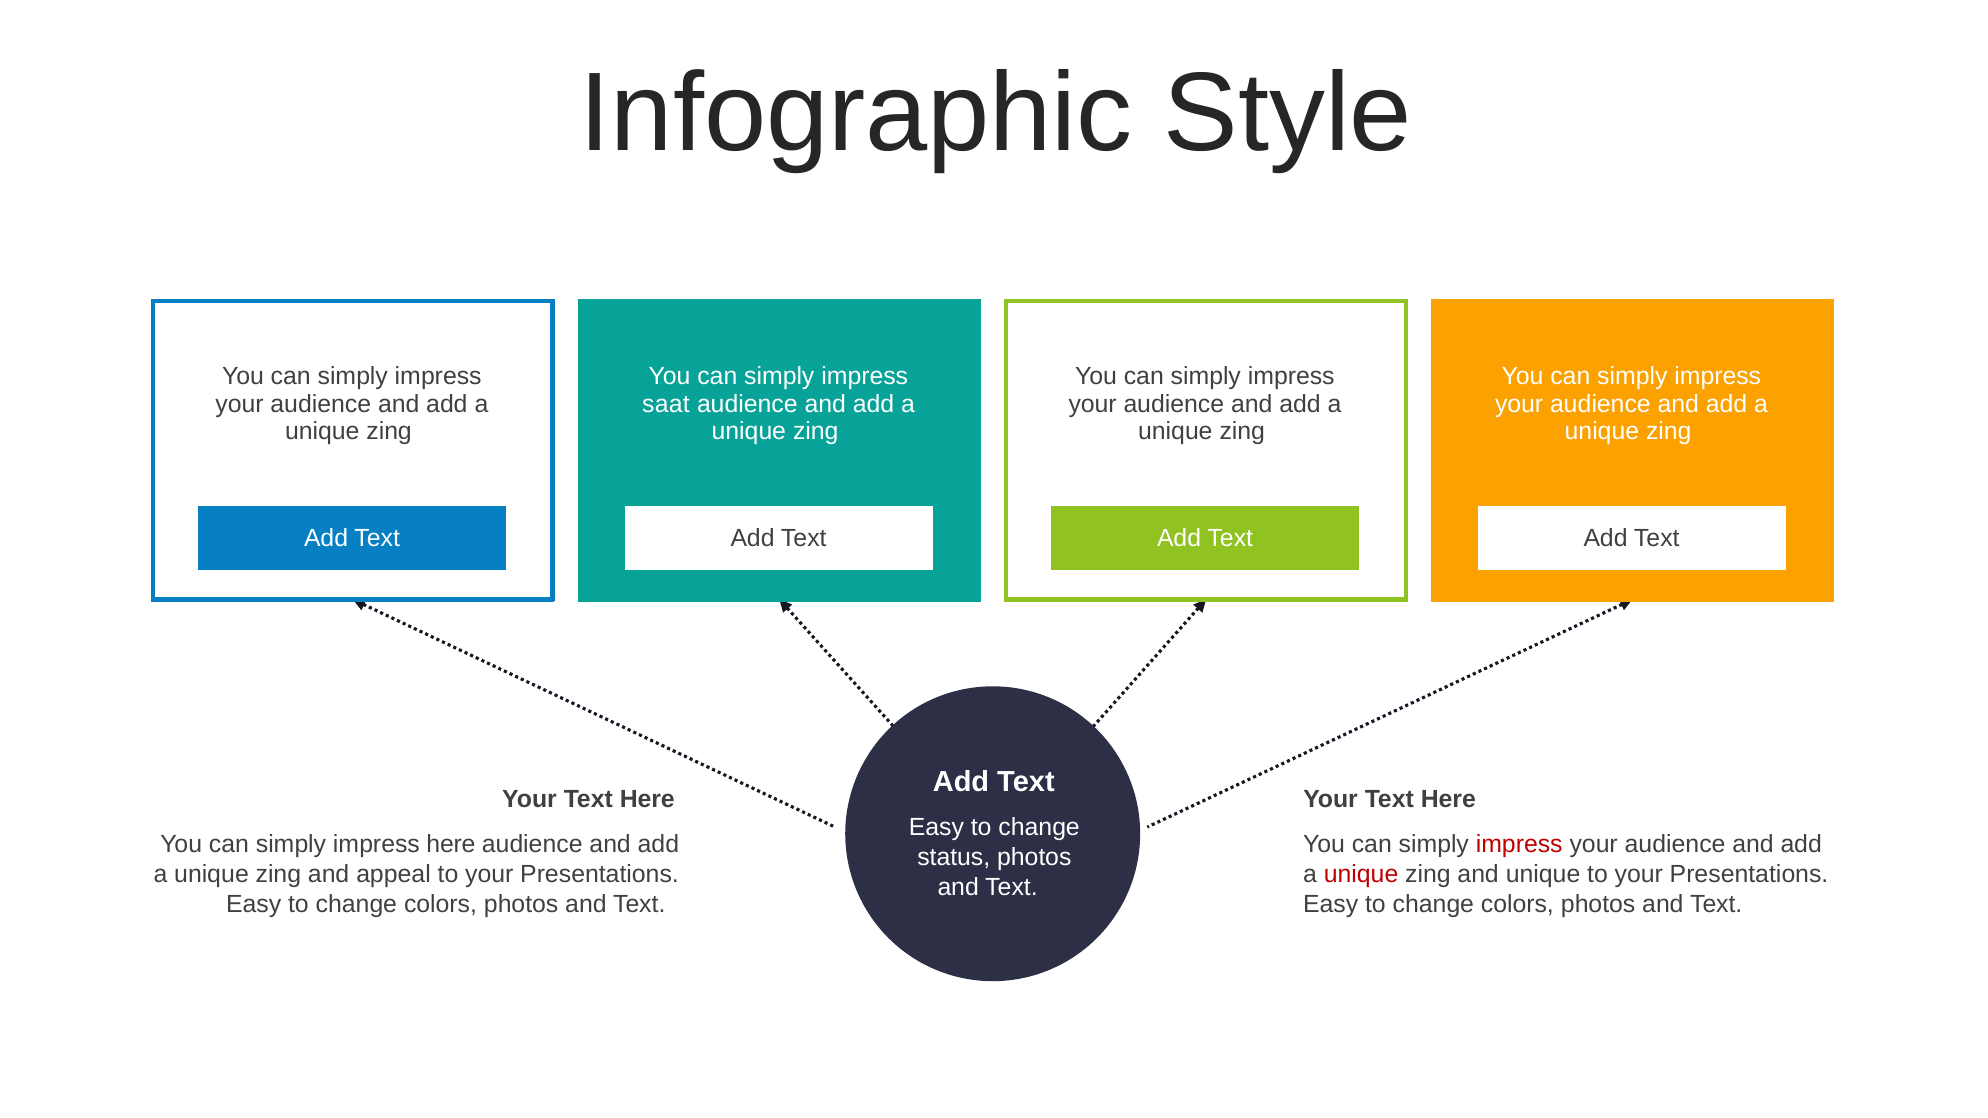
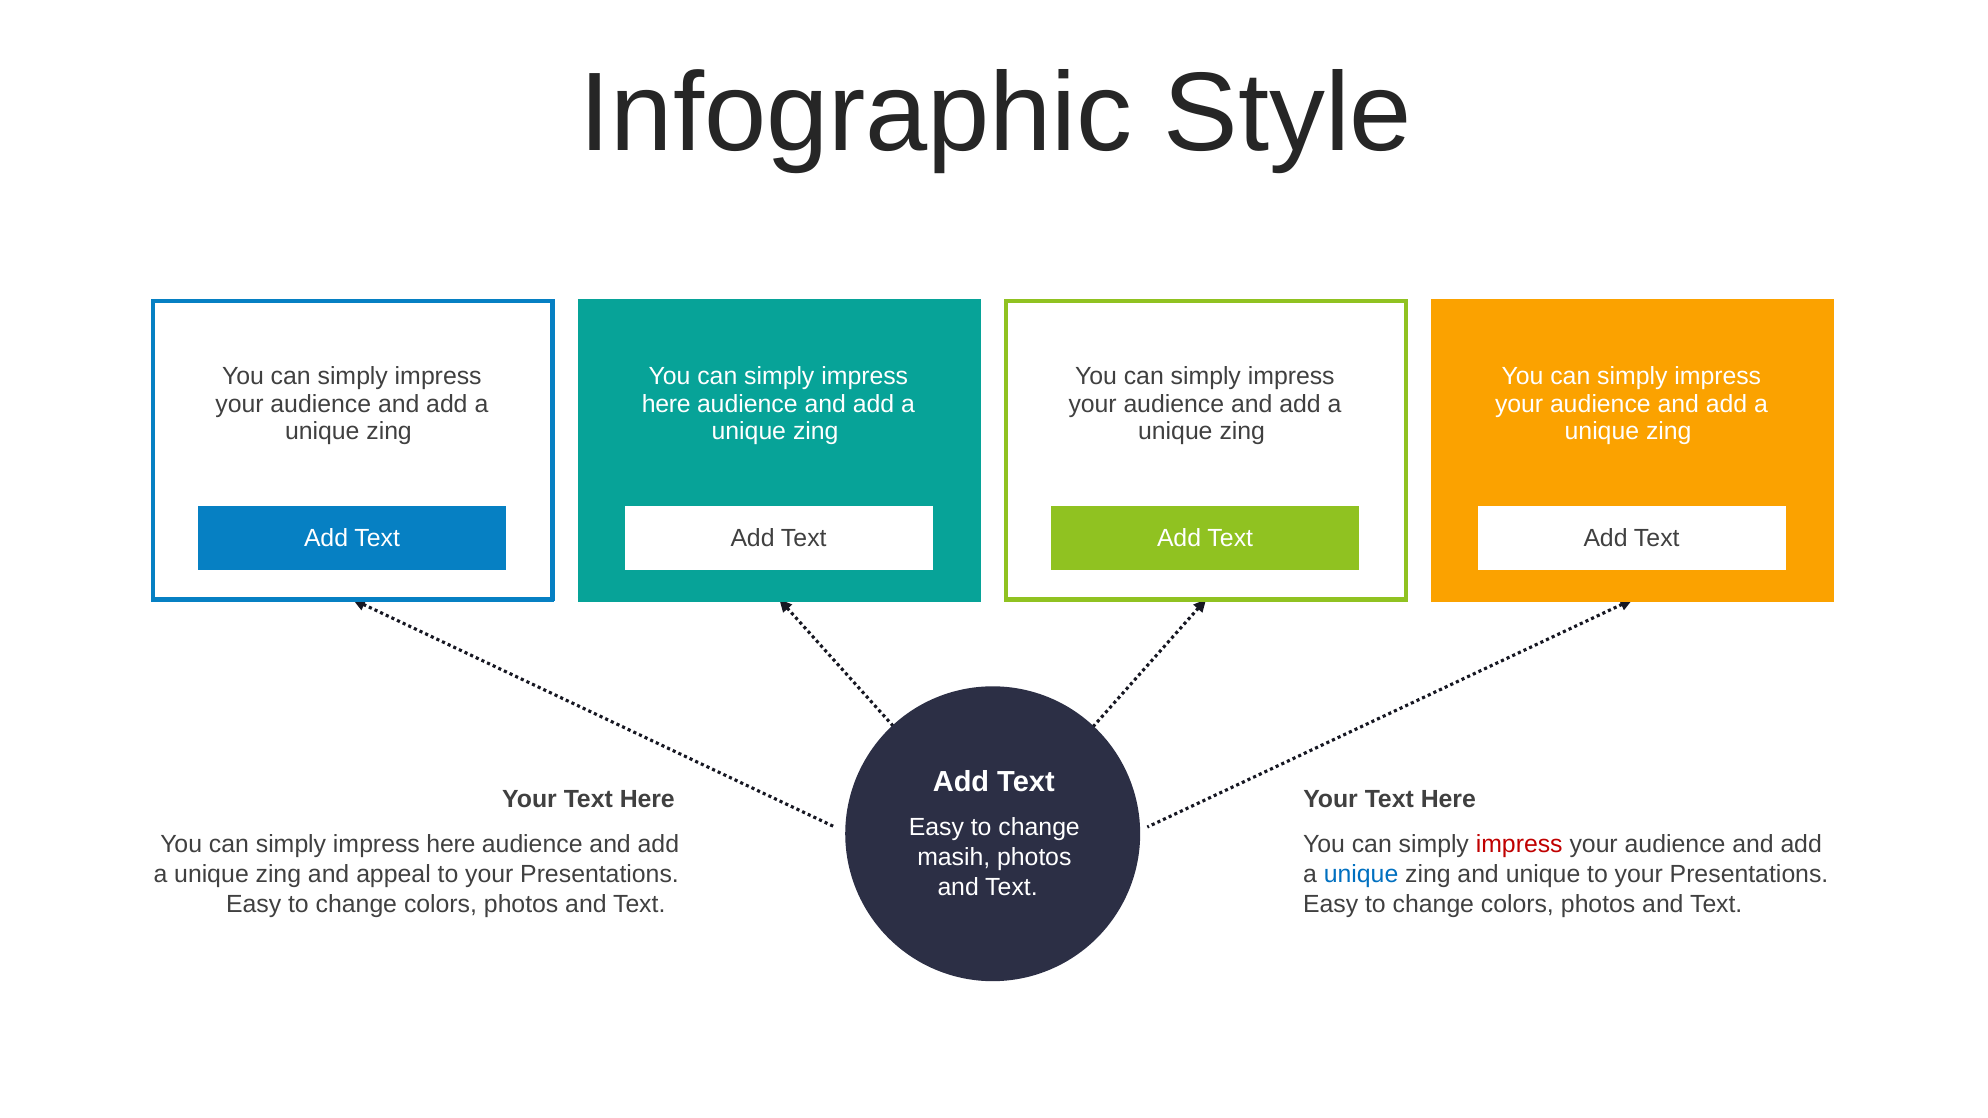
saat: saat -> here (666, 404)
status: status -> masih (954, 858)
unique colour: red -> blue (1361, 875)
